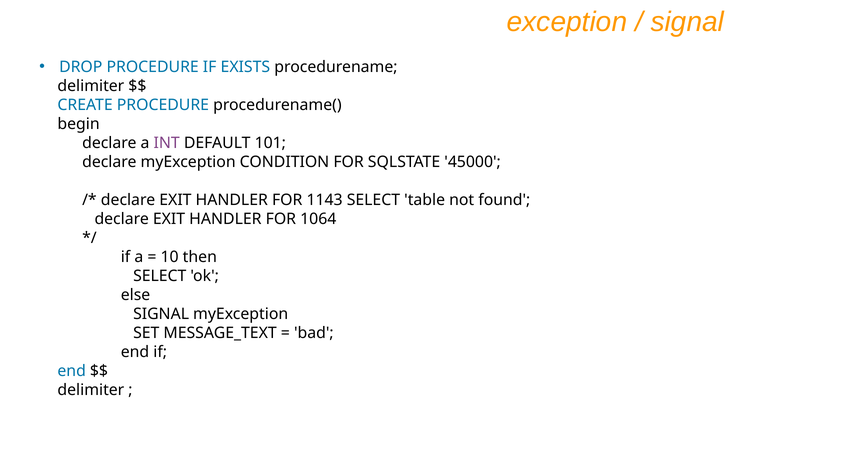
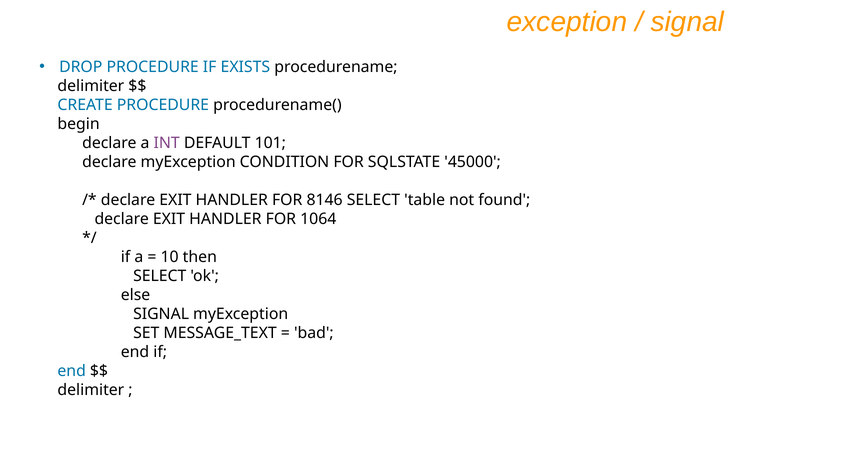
1143: 1143 -> 8146 (325, 200)
